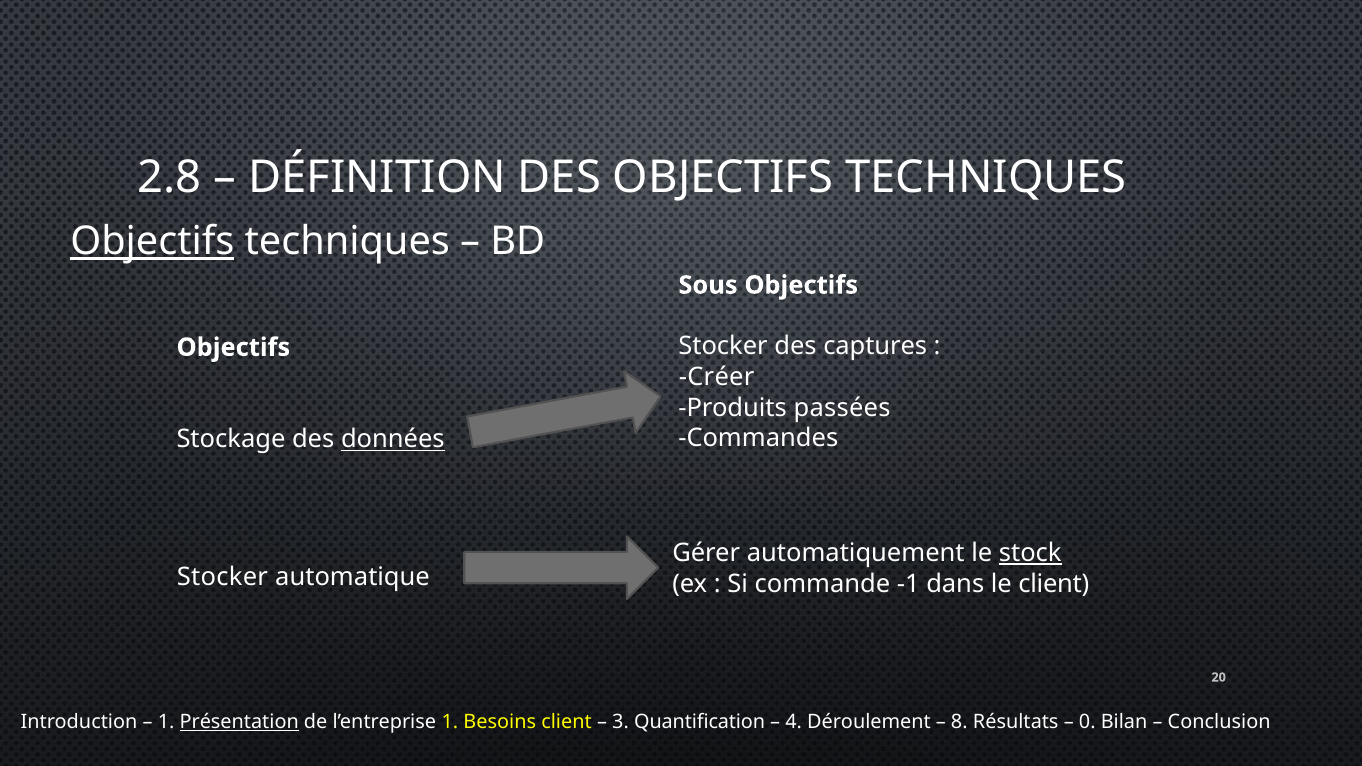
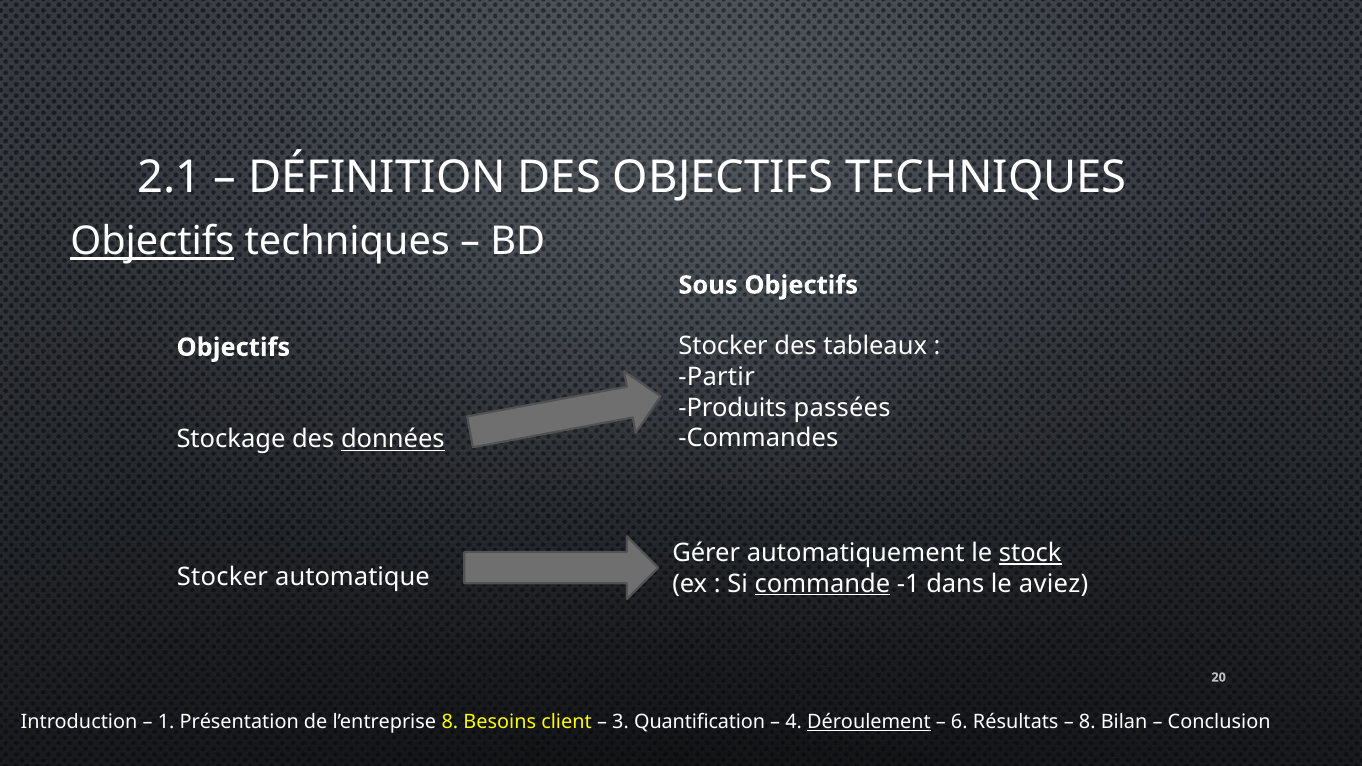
2.8: 2.8 -> 2.1 (170, 178)
captures: captures -> tableaux (875, 347)
Créer: Créer -> Partir (717, 377)
commande underline: none -> present (822, 584)
le client: client -> aviez (1054, 584)
Présentation underline: present -> none (239, 722)
l’entreprise 1: 1 -> 8 (450, 722)
Déroulement underline: none -> present (869, 722)
8: 8 -> 6 (959, 722)
0: 0 -> 8 (1087, 722)
